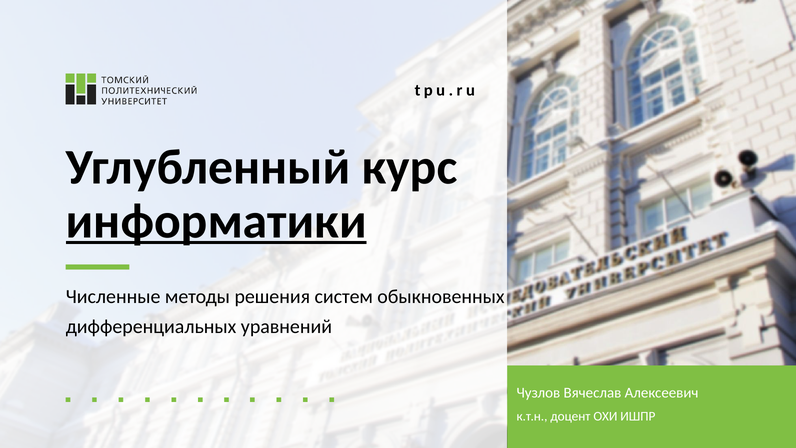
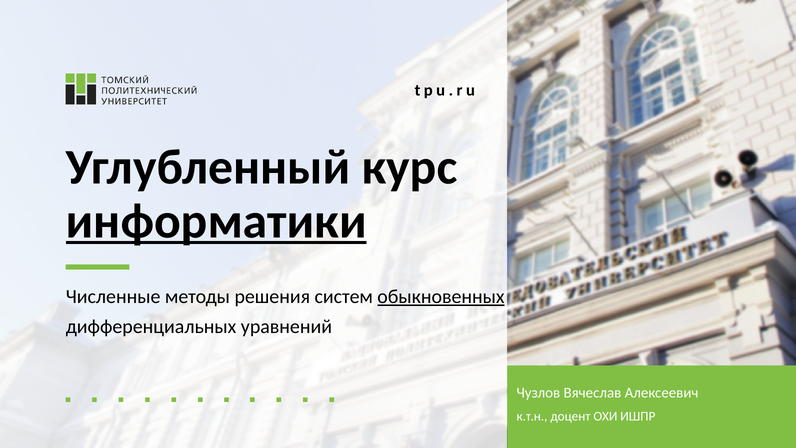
обыкновенных underline: none -> present (441, 296)
